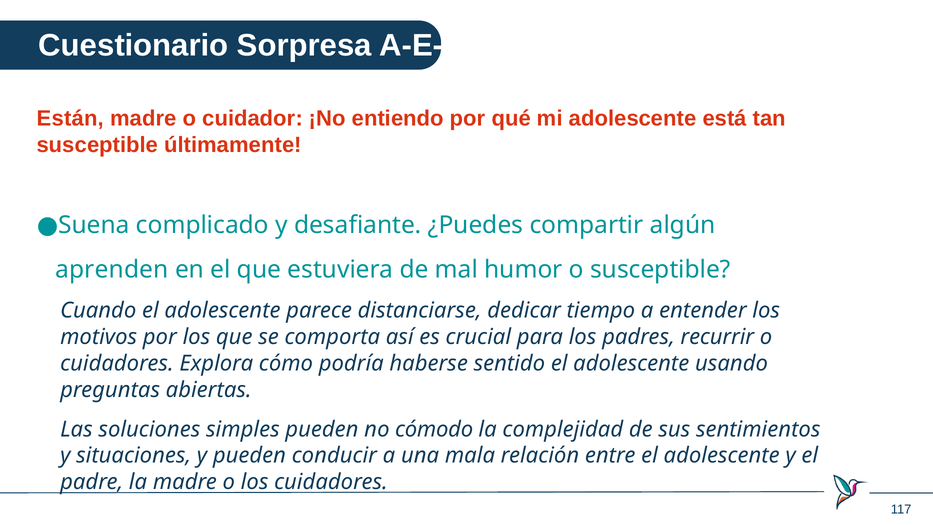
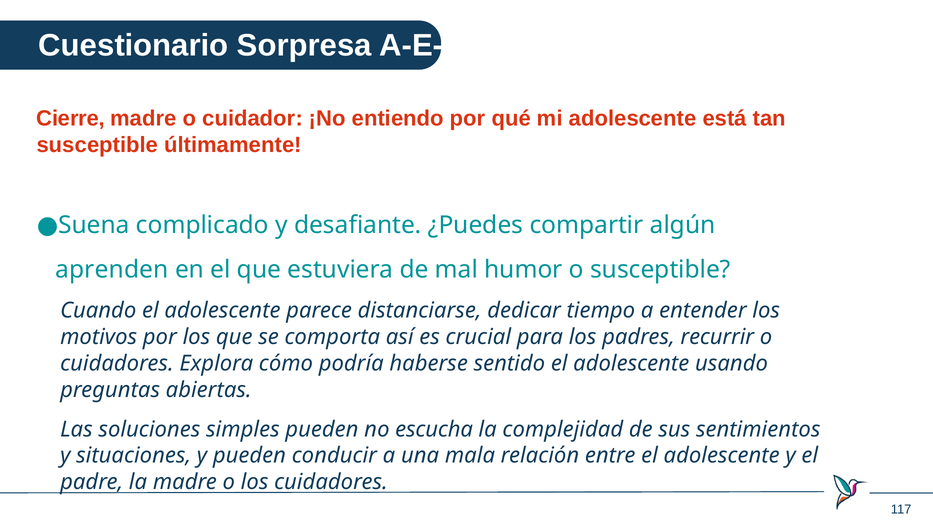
Están: Están -> Cierre (71, 119)
cómodo: cómodo -> escucha (434, 429)
